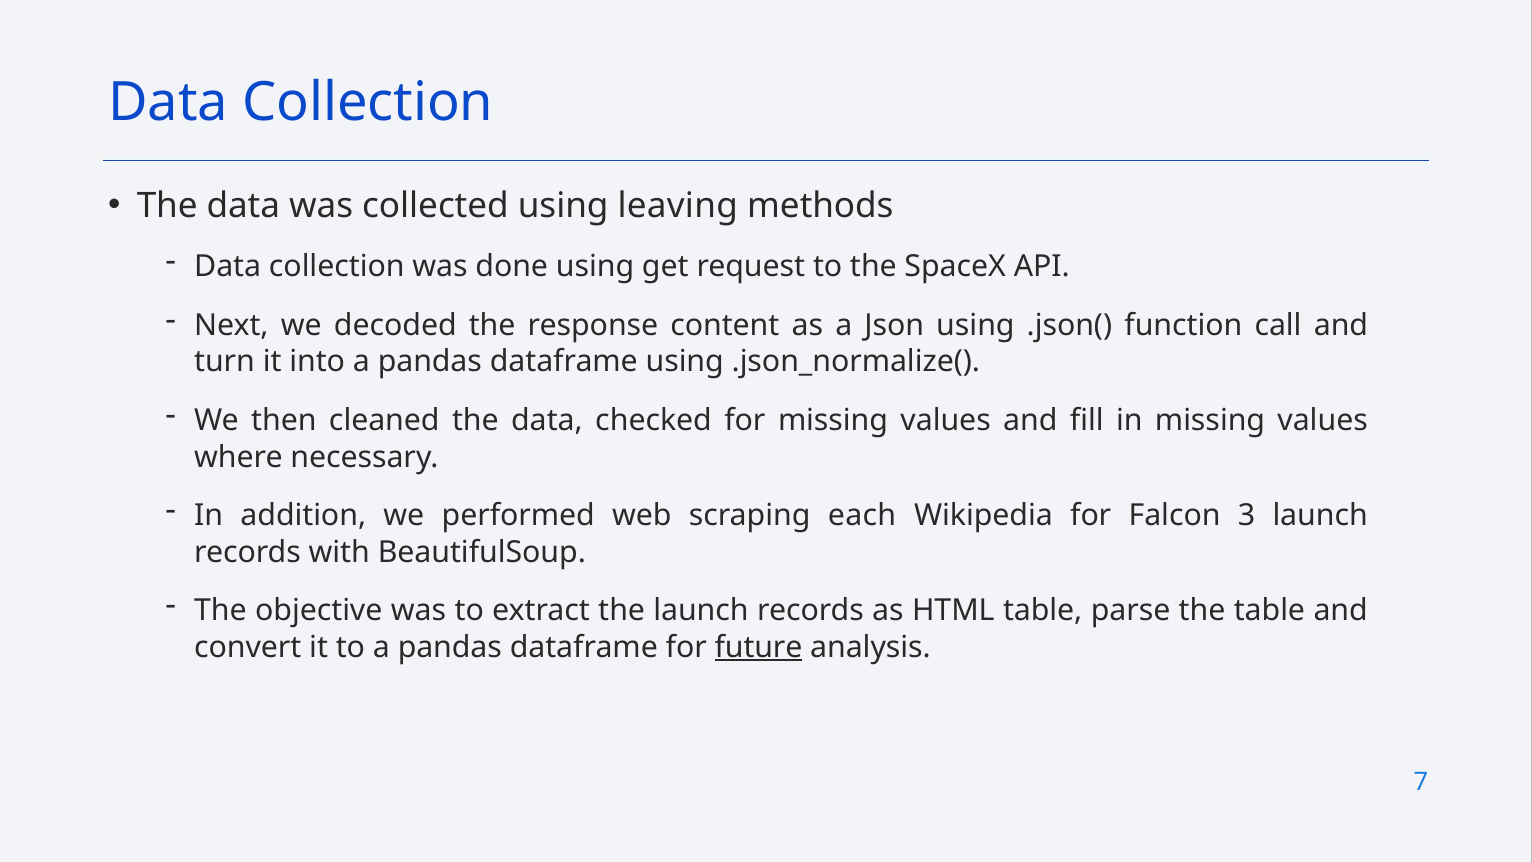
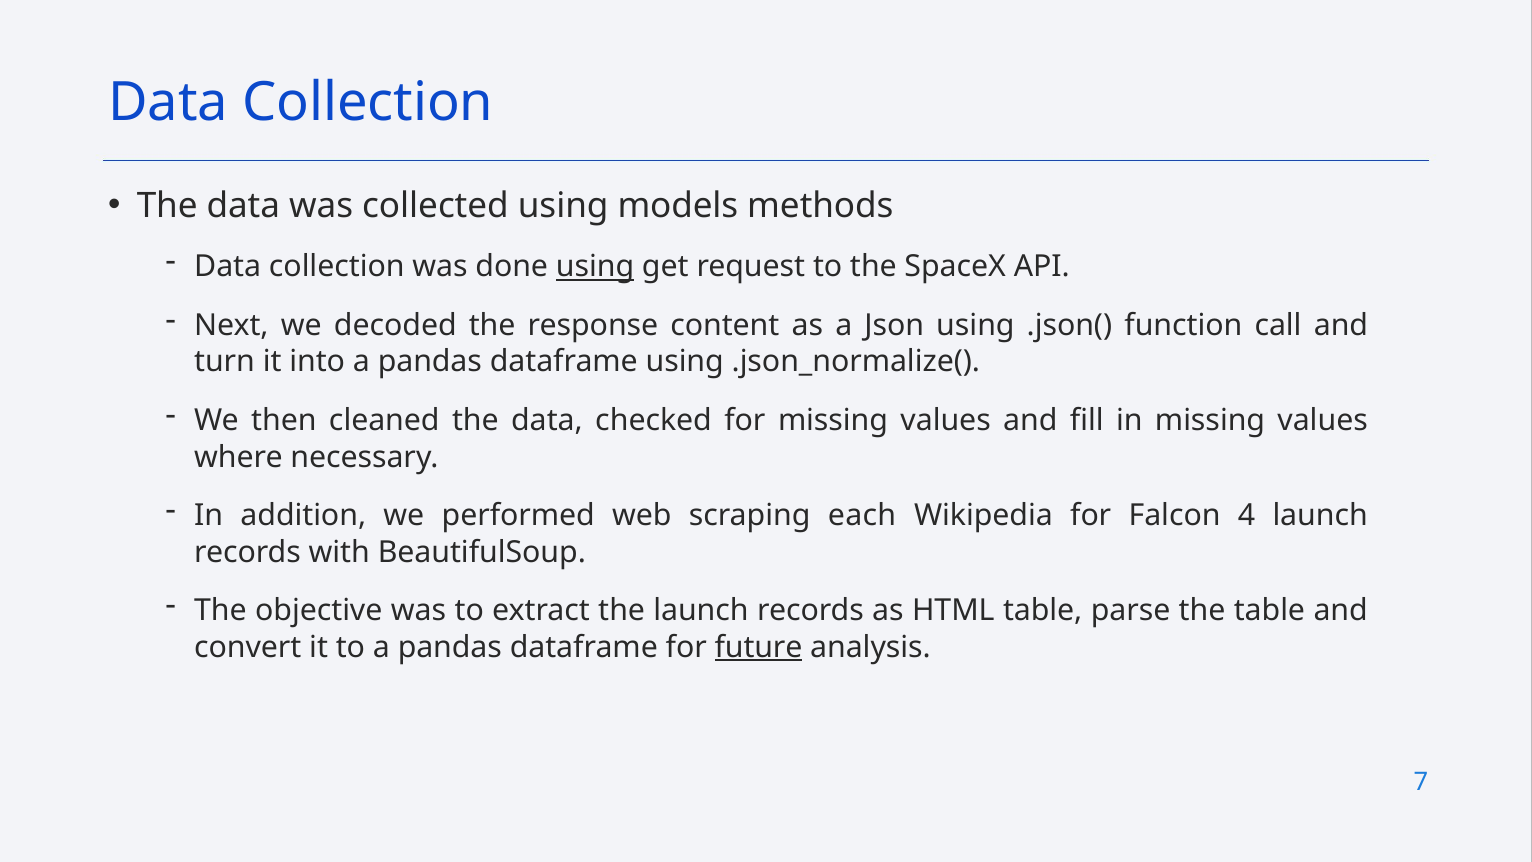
leaving: leaving -> models (678, 206)
using underline: none -> present (595, 267)
3: 3 -> 4 (1247, 516)
